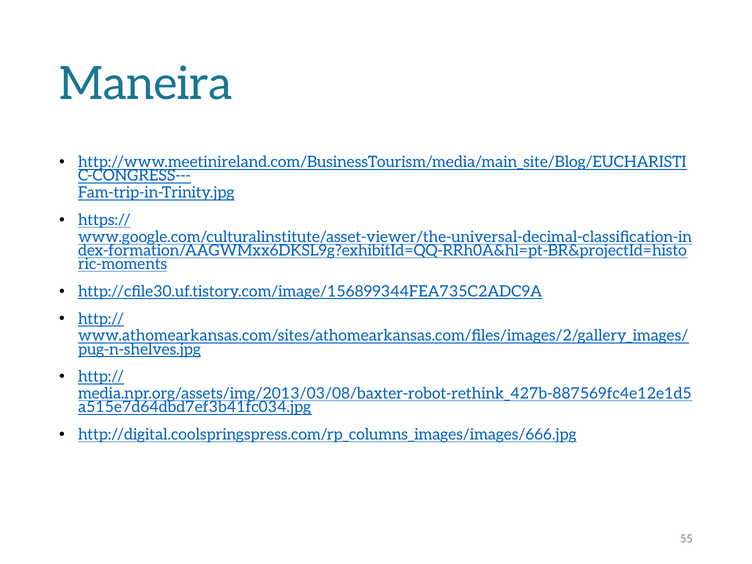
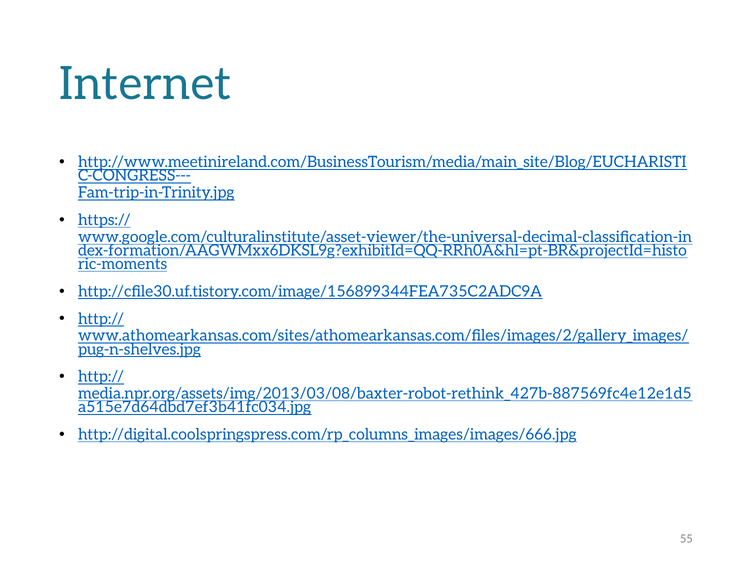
Maneira: Maneira -> Internet (145, 84)
